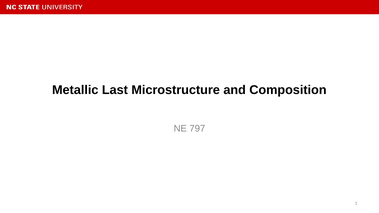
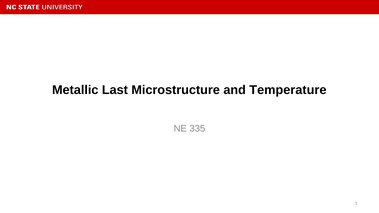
Composition: Composition -> Temperature (288, 90)
797: 797 -> 335 (197, 129)
